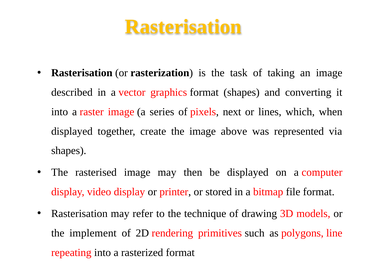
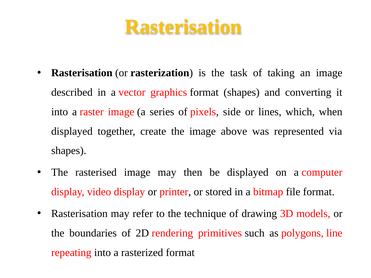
next: next -> side (232, 112)
implement: implement -> boundaries (93, 233)
